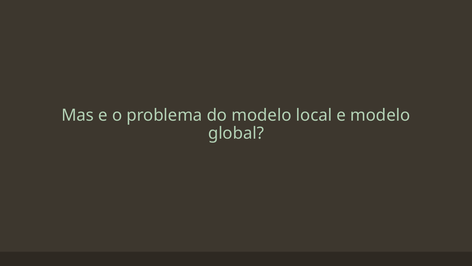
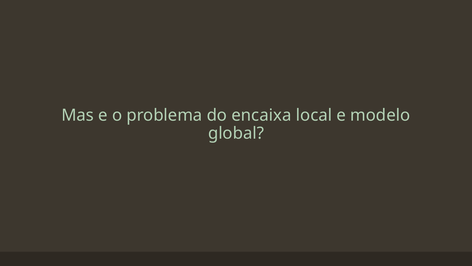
do modelo: modelo -> encaixa (261, 115)
